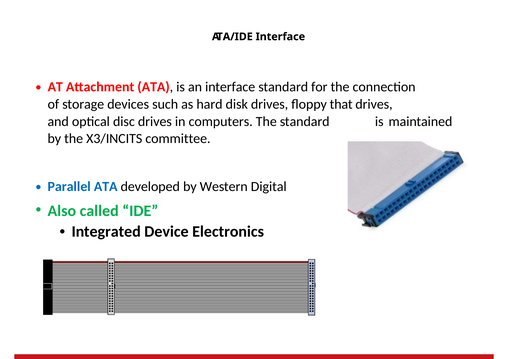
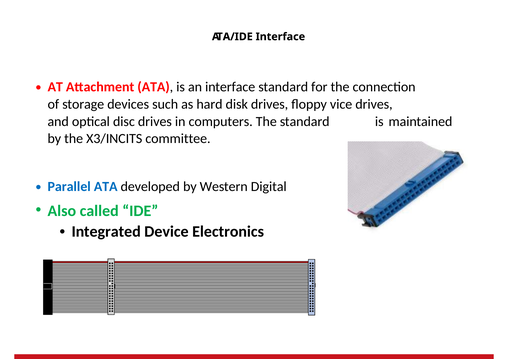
that: that -> vice (341, 104)
